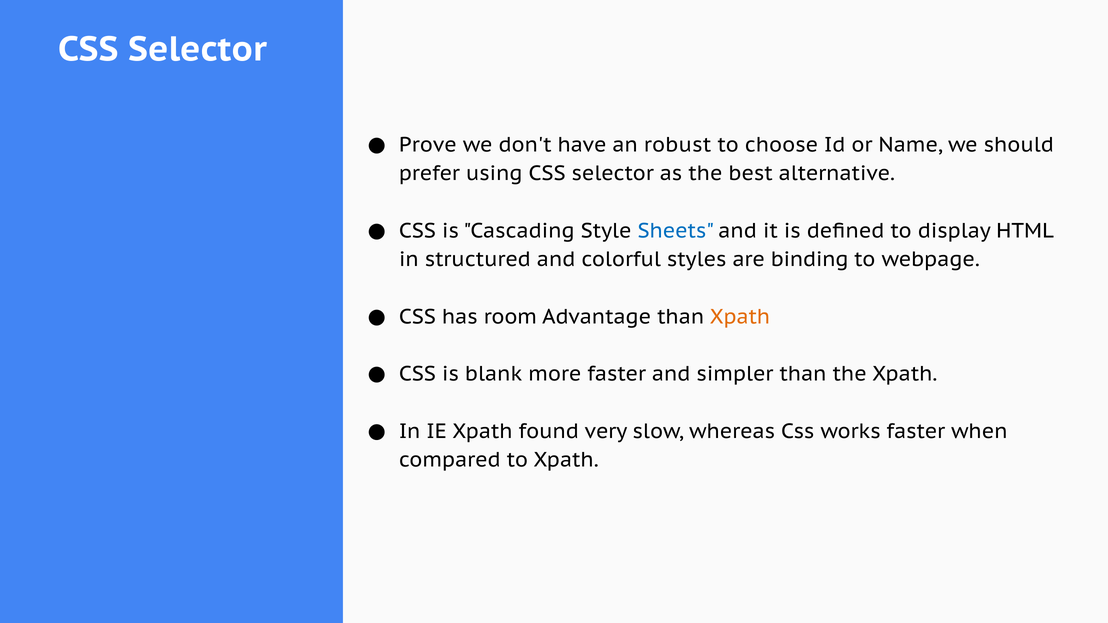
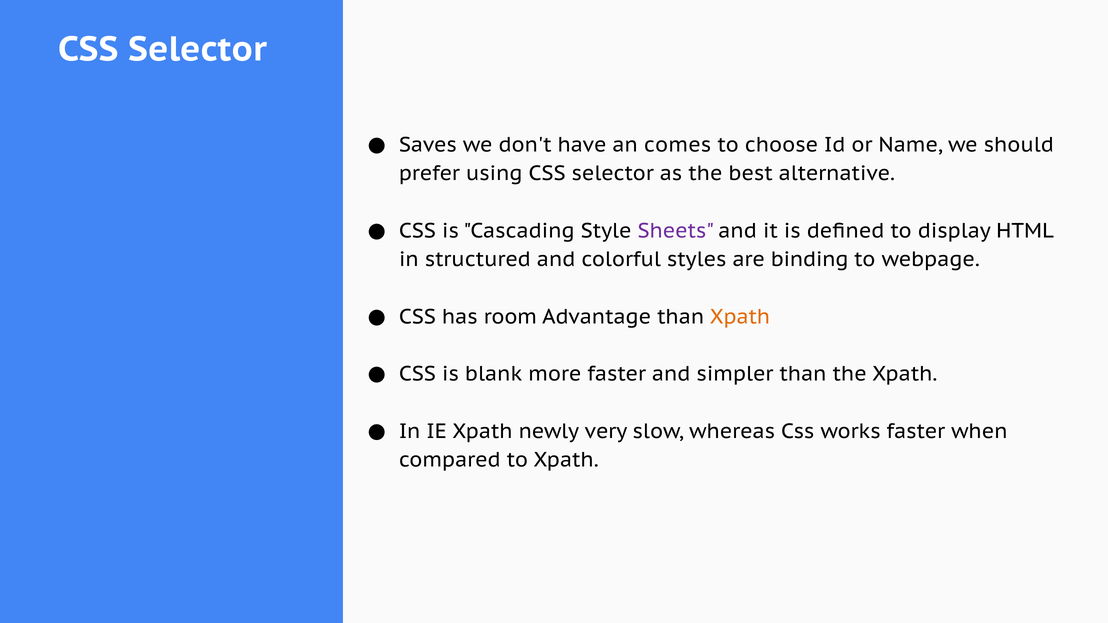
Prove: Prove -> Saves (428, 145)
robust: robust -> comes (678, 145)
Sheets colour: blue -> purple (676, 231)
found: found -> newly (549, 432)
